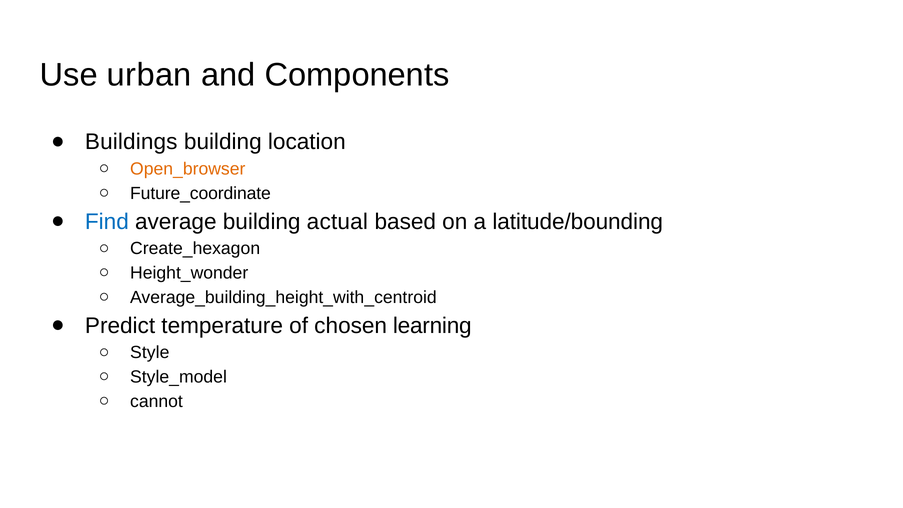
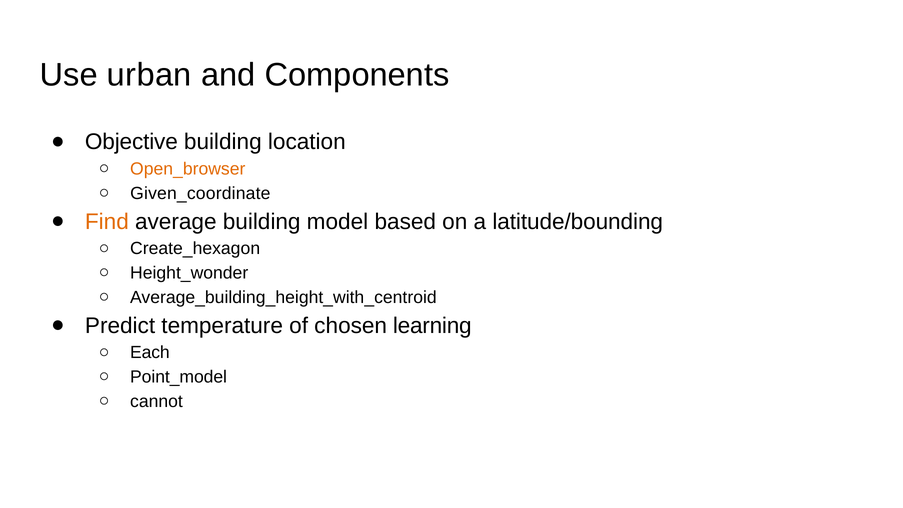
Buildings: Buildings -> Objective (131, 142)
Future_coordinate: Future_coordinate -> Given_coordinate (200, 193)
Find colour: blue -> orange (107, 222)
actual: actual -> model (337, 222)
Style: Style -> Each (150, 353)
Style_model: Style_model -> Point_model (179, 377)
